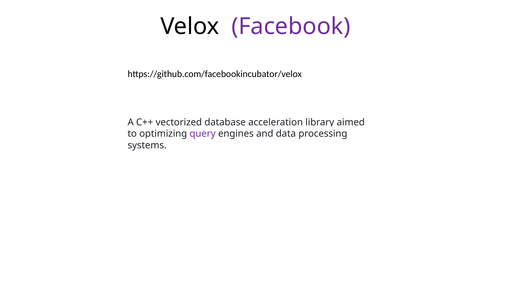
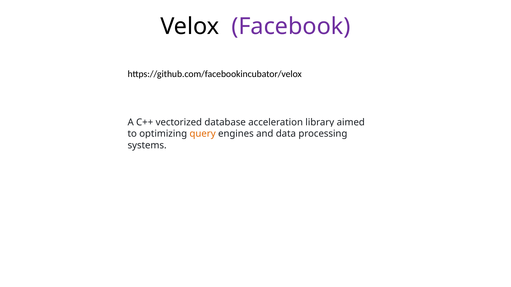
query colour: purple -> orange (203, 134)
